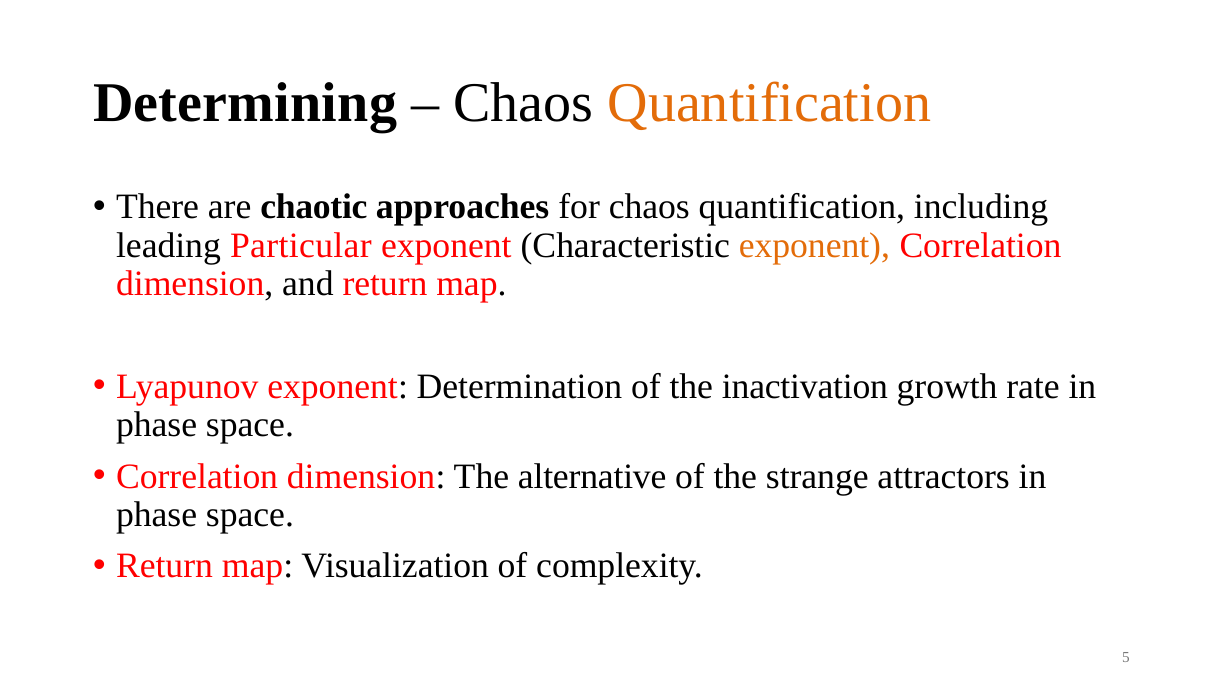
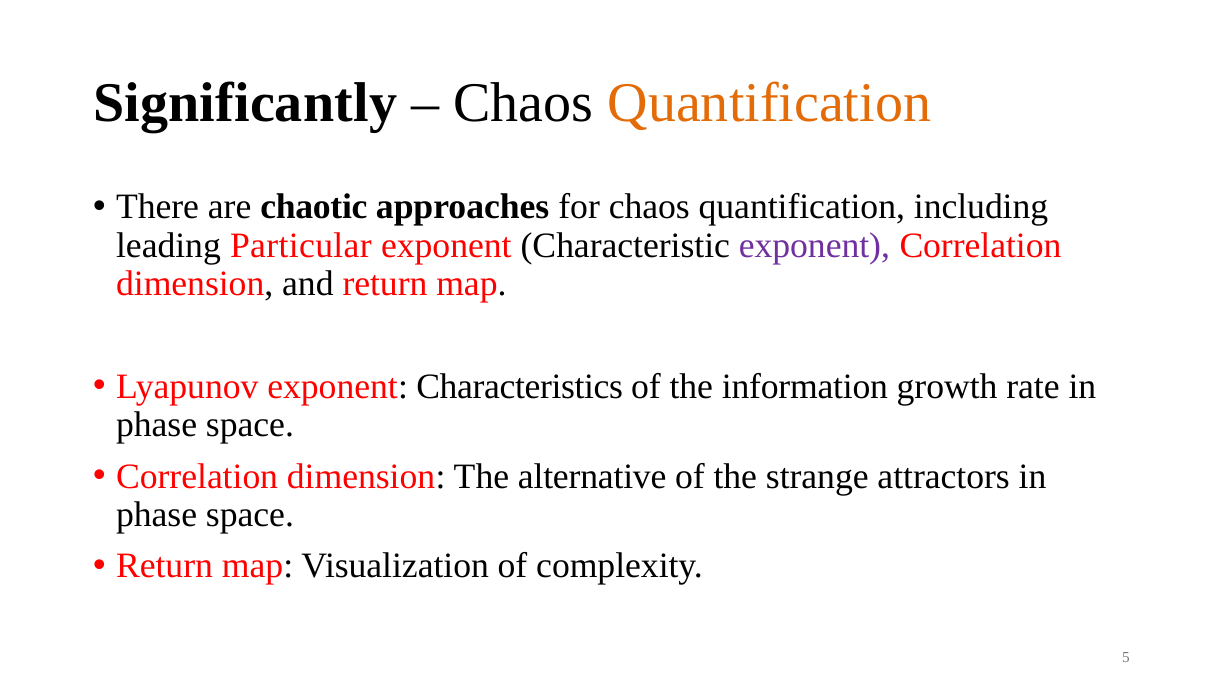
Determining: Determining -> Significantly (245, 103)
exponent colour: orange -> purple (814, 245)
Determination: Determination -> Characteristics (520, 386)
inactivation: inactivation -> information (805, 386)
